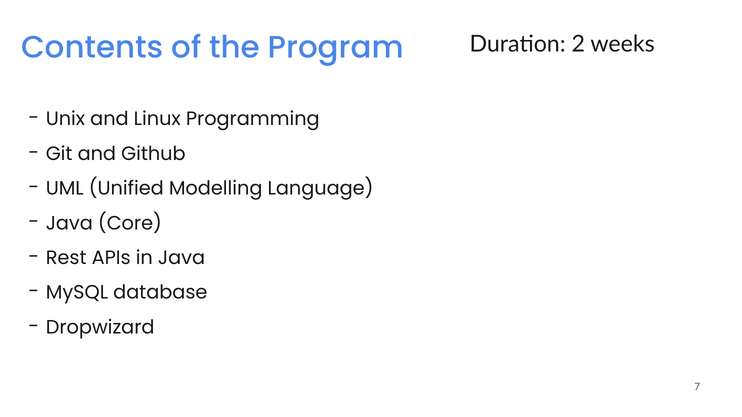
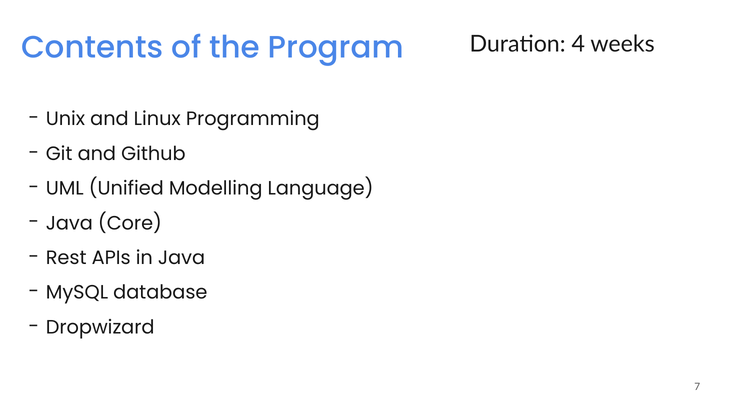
2: 2 -> 4 (578, 44)
